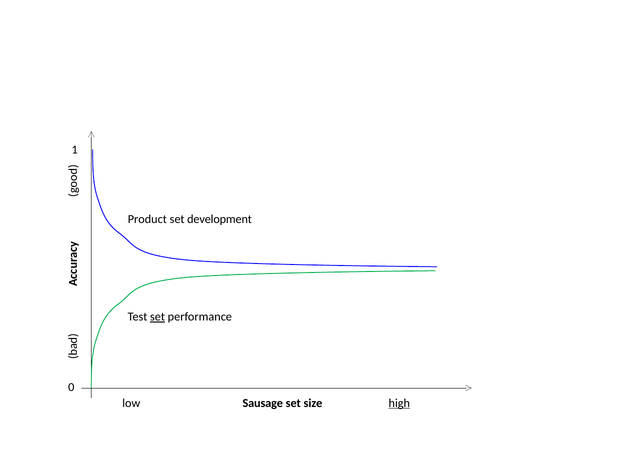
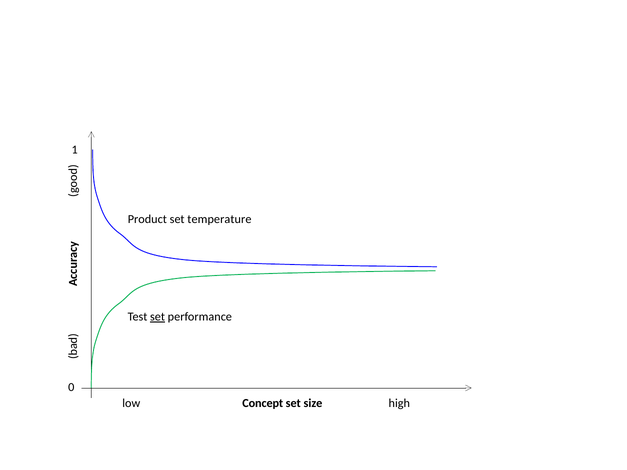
development: development -> temperature (219, 219)
Sausage: Sausage -> Concept (263, 403)
high underline: present -> none (399, 403)
